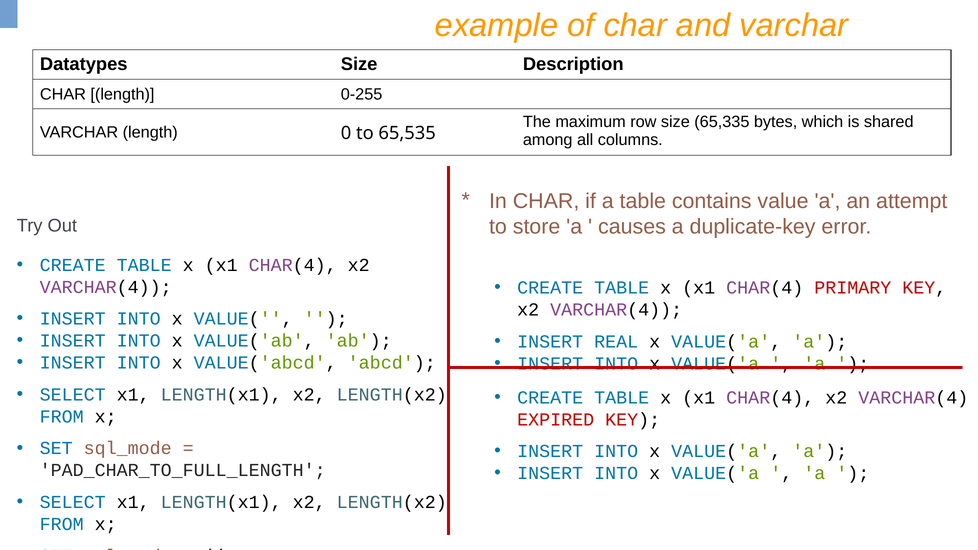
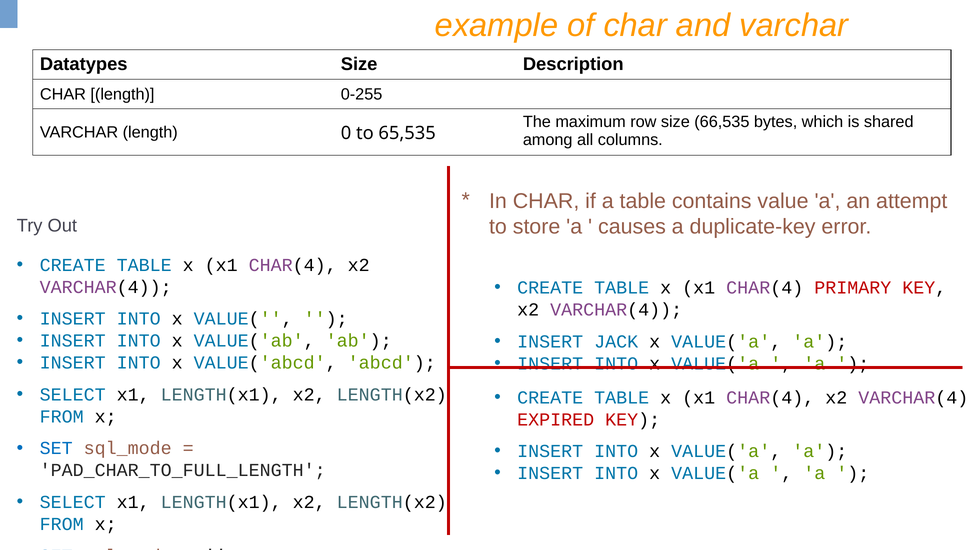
65,335: 65,335 -> 66,535 (722, 122)
REAL: REAL -> JACK (616, 342)
